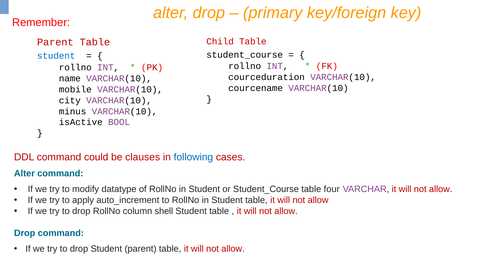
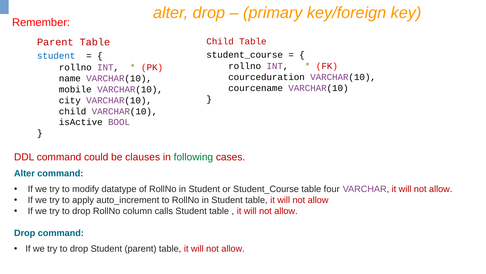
minus: minus -> child (73, 111)
following colour: blue -> green (193, 157)
shell: shell -> calls (164, 211)
